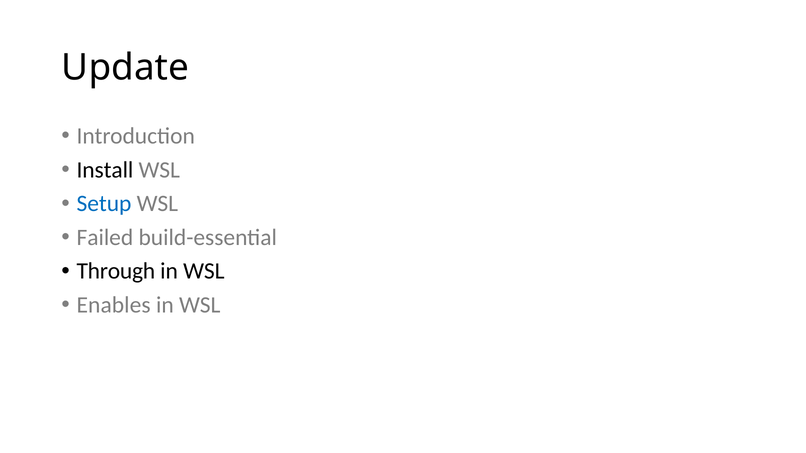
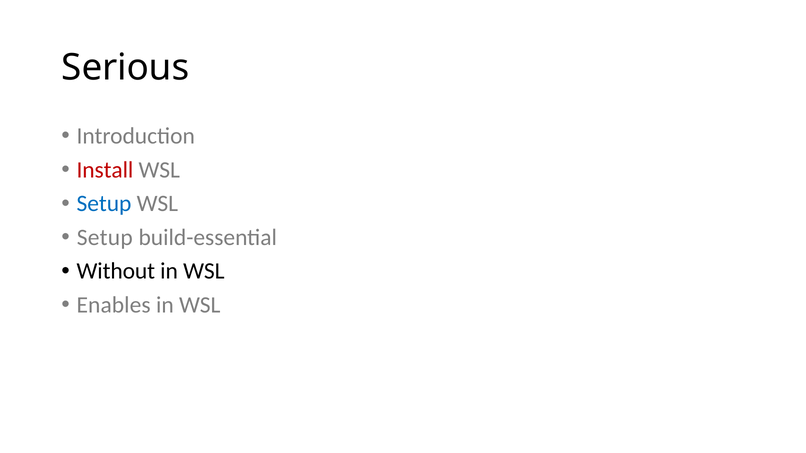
Update: Update -> Serious (125, 68)
Install colour: black -> red (105, 170)
Failed: Failed -> Setup (105, 238)
Through: Through -> Without (116, 271)
